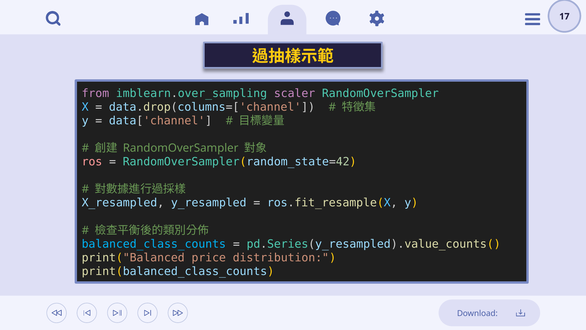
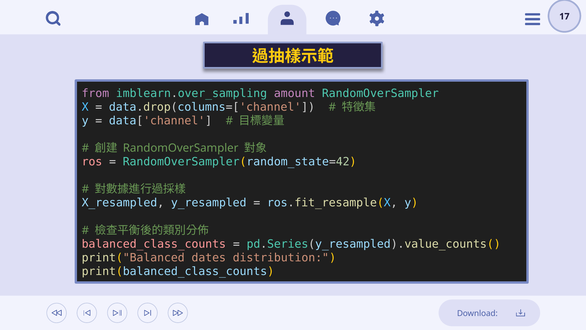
scaler: scaler -> amount (295, 93)
balanced_class_counts colour: light blue -> pink (154, 244)
price: price -> dates (209, 257)
